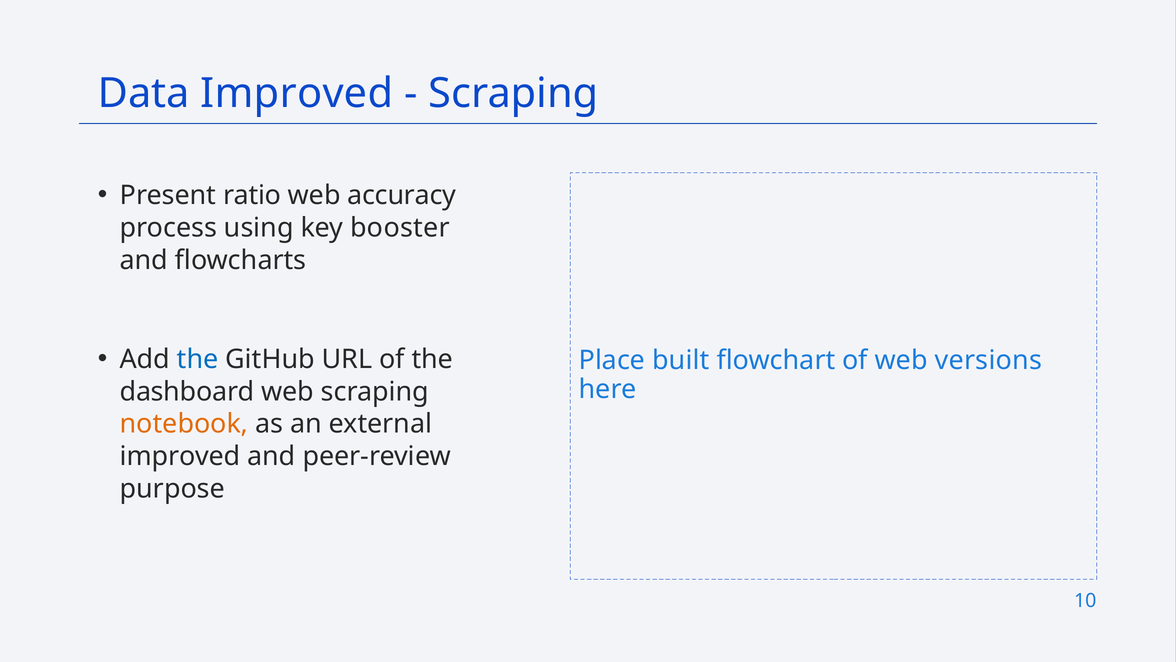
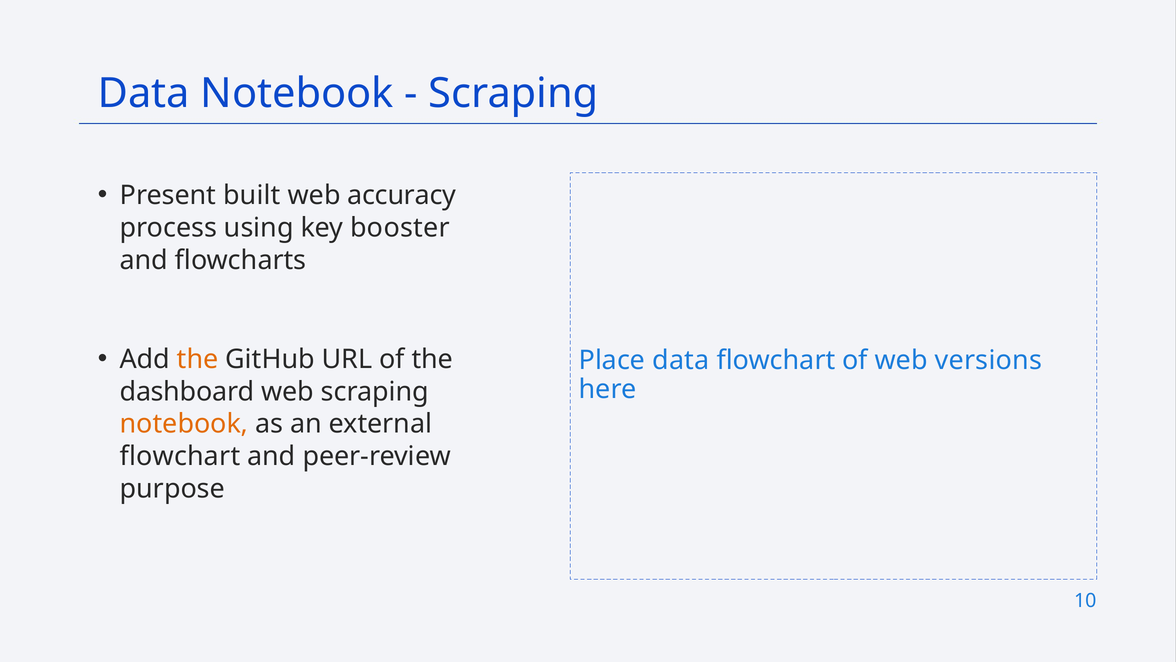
Data Improved: Improved -> Notebook (297, 93)
ratio: ratio -> built (252, 195)
the colour: blue -> orange (198, 359)
Place built: built -> data (681, 360)
improved: improved -> flowchart (180, 456)
